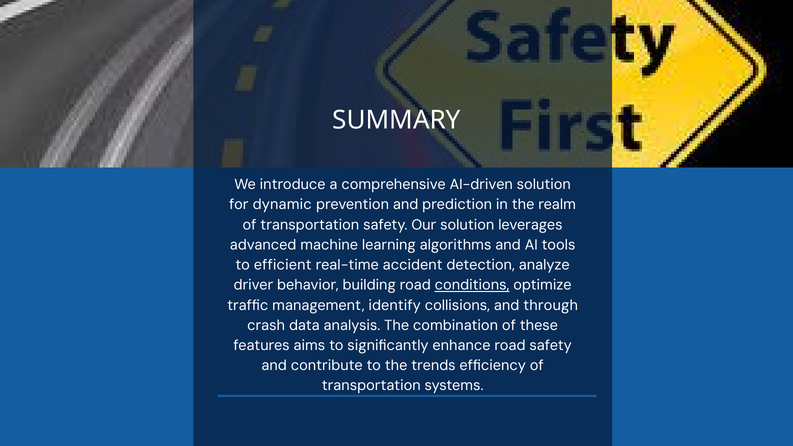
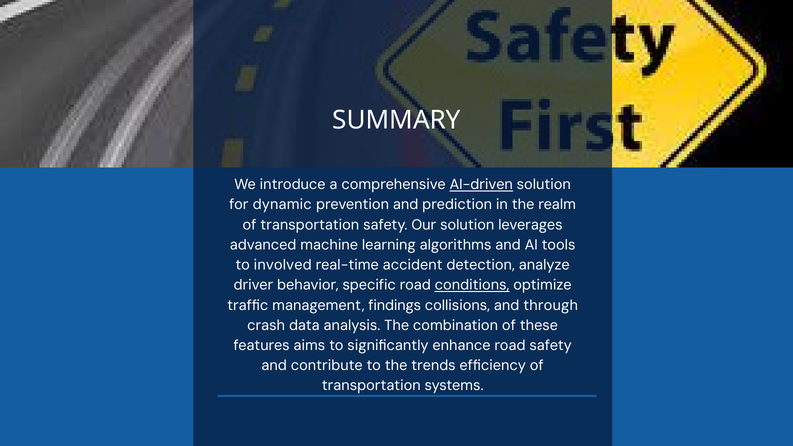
AI-driven underline: none -> present (481, 185)
efficient: efficient -> involved (283, 265)
building: building -> specific (369, 285)
identify: identify -> findings (395, 305)
